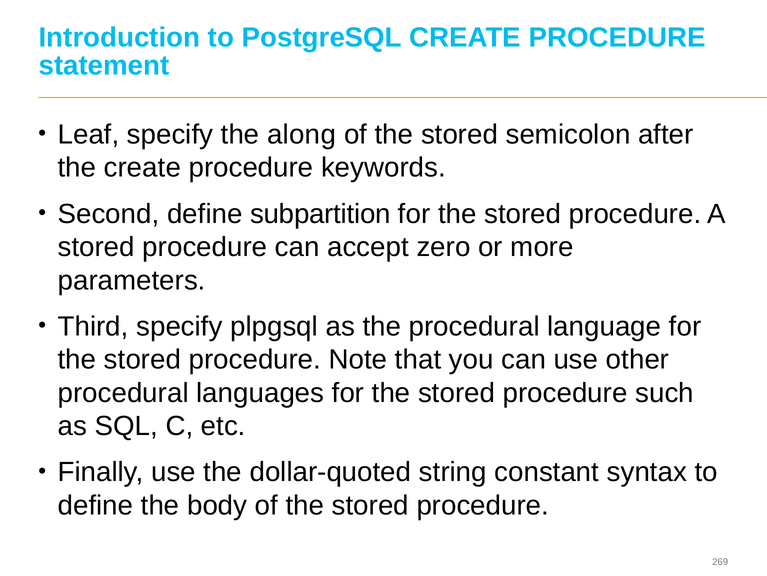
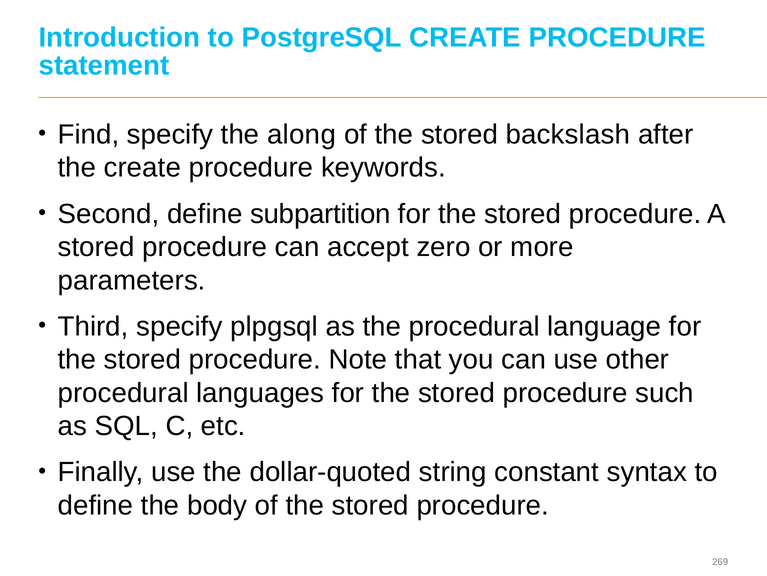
Leaf: Leaf -> Find (89, 134)
semicolon: semicolon -> backslash (568, 134)
